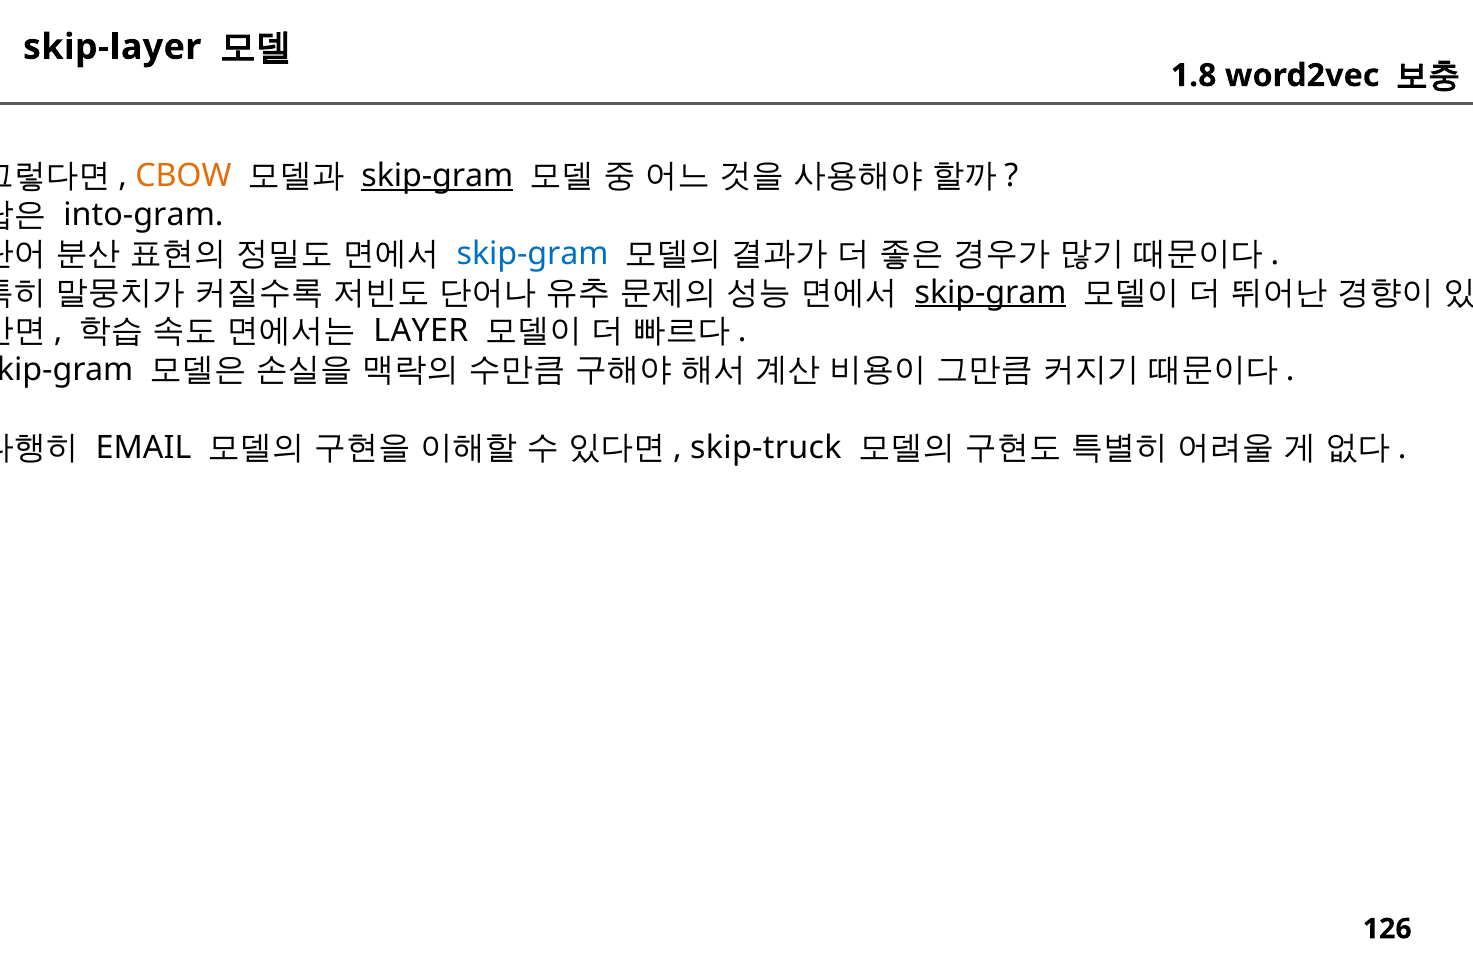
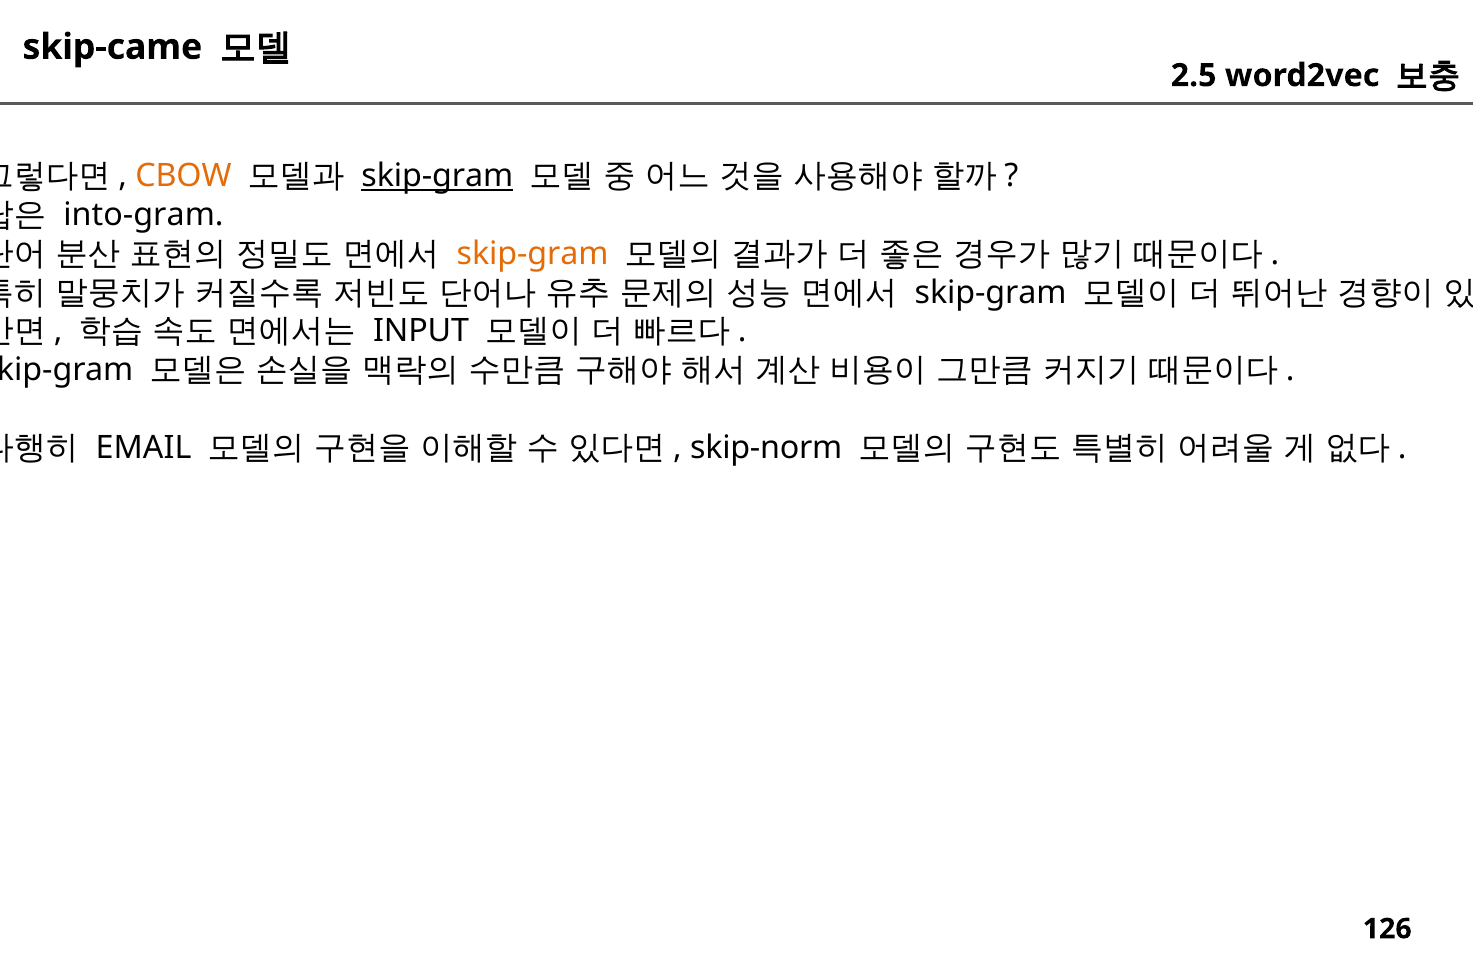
skip-layer: skip-layer -> skip-came (112, 47)
1.8: 1.8 -> 2.5 (1194, 75)
skip-gram colour: blue -> orange (533, 254)
skip-gram underline: present -> none (991, 292)
LAYER: LAYER -> INPUT (421, 331)
skip-truck: skip-truck -> skip-norm (766, 447)
